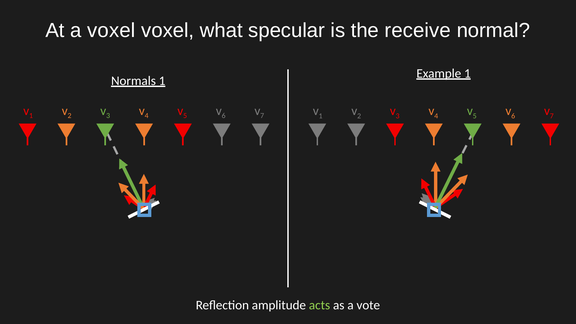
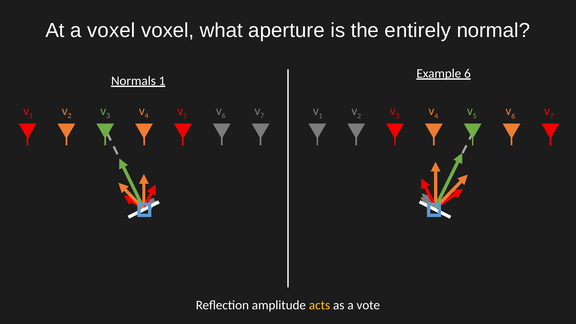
specular: specular -> aperture (287, 30)
receive: receive -> entirely (418, 30)
Example 1: 1 -> 6 (467, 73)
acts colour: light green -> yellow (320, 305)
